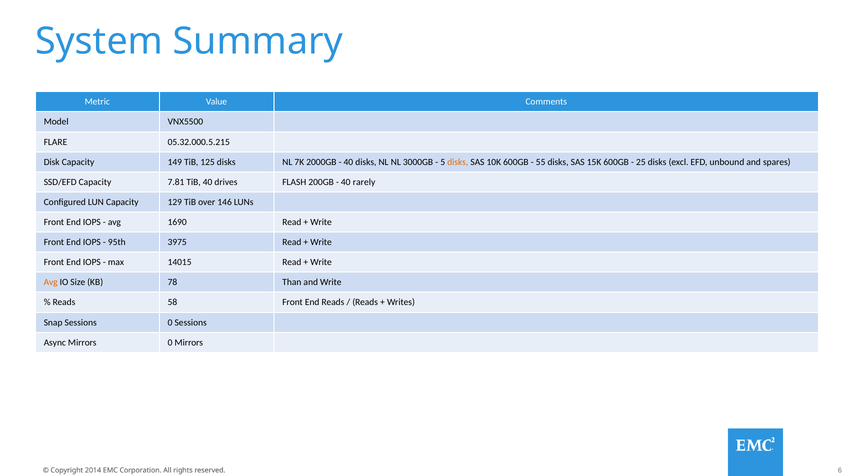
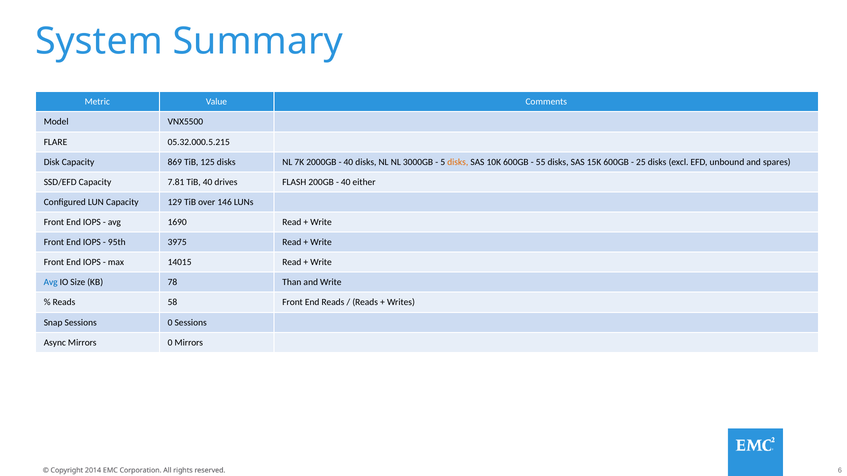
149: 149 -> 869 (175, 162)
rarely: rarely -> either (364, 182)
Avg colour: orange -> blue (51, 283)
